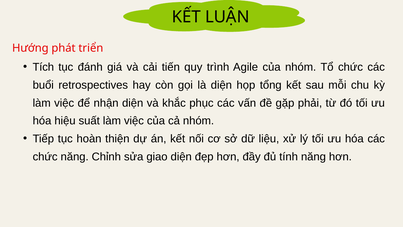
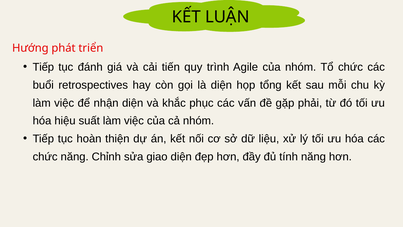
Tích: Tích -> Tiếp (43, 67)
